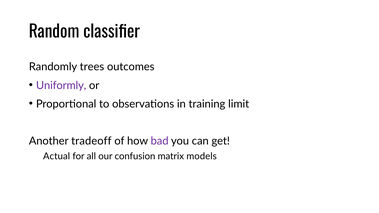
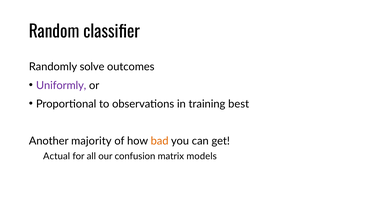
trees: trees -> solve (92, 67)
limit: limit -> best (239, 104)
tradeoff: tradeoff -> majority (91, 141)
bad colour: purple -> orange (160, 141)
